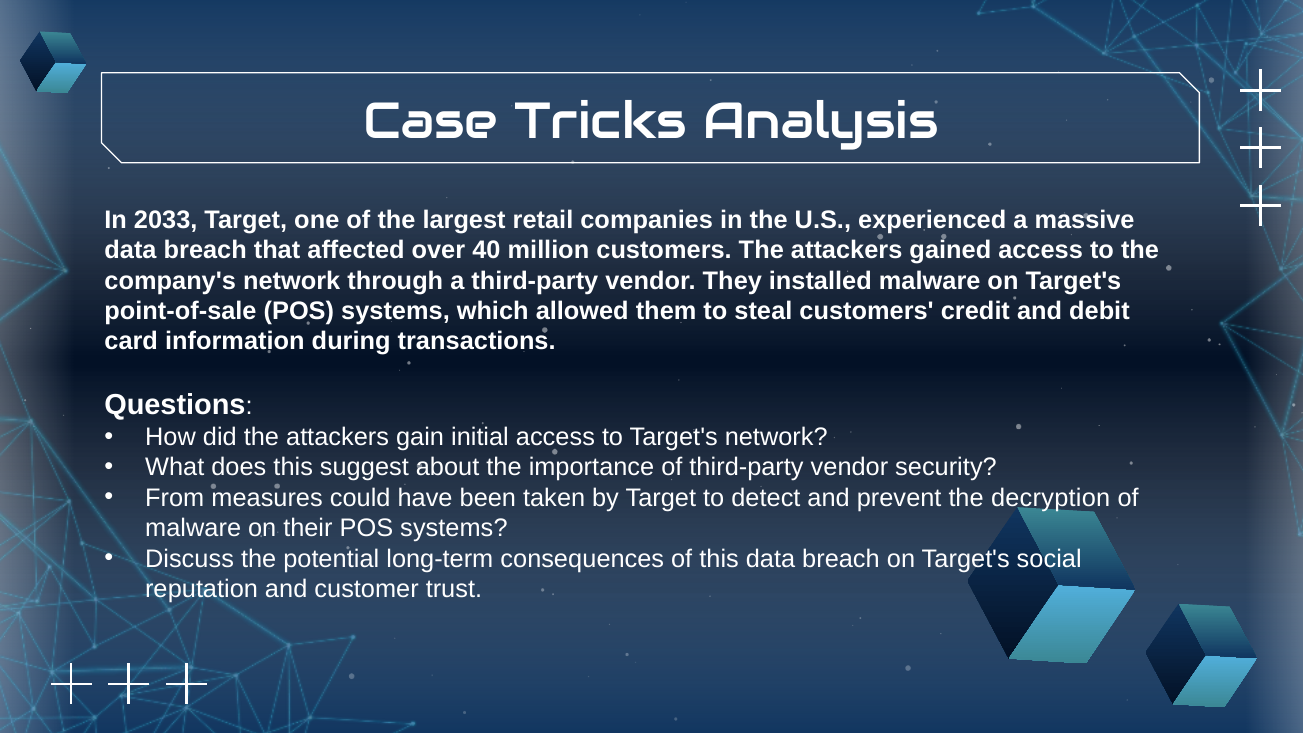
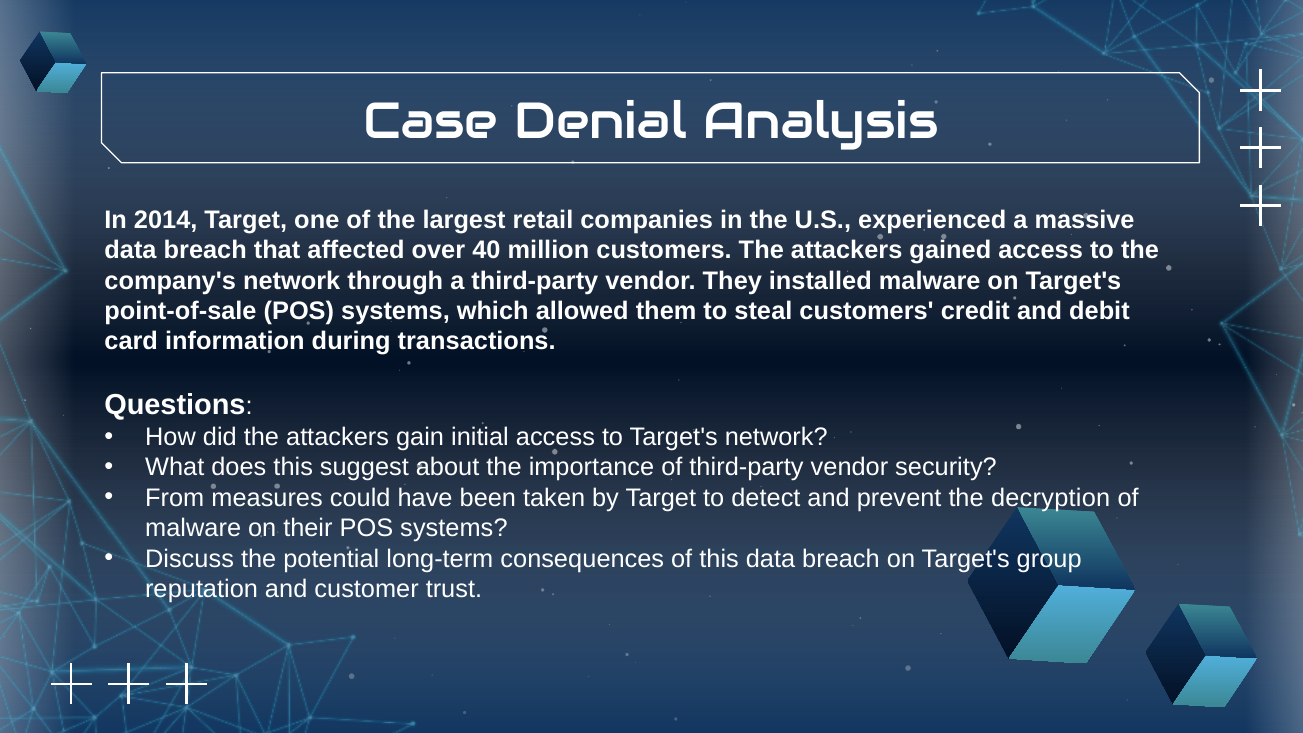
Tricks: Tricks -> Denial (601, 121)
2033: 2033 -> 2014 (166, 220)
social: social -> group (1049, 559)
